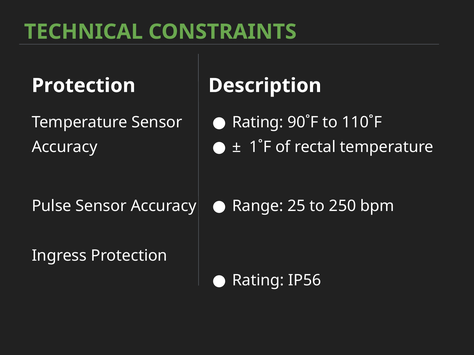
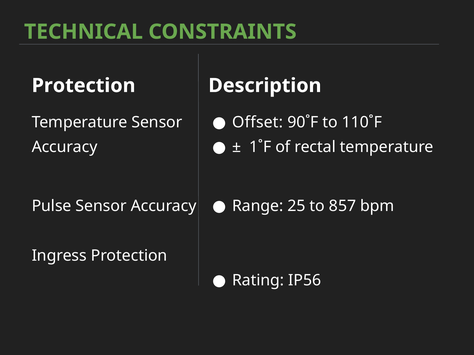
Rating: Rating -> Offset (258, 122)
250: 250 -> 857 (343, 206)
